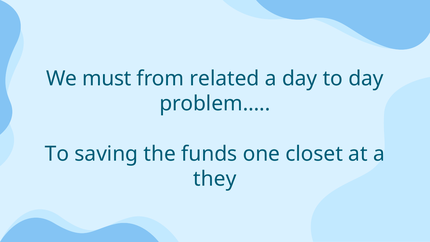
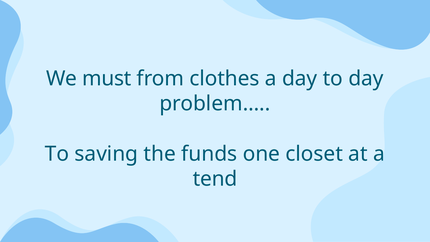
related: related -> clothes (225, 79)
they: they -> tend (215, 179)
